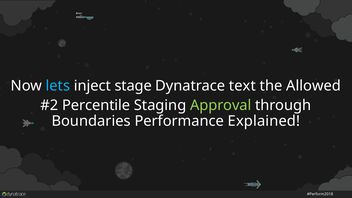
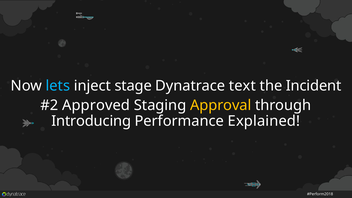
Allowed: Allowed -> Incident (314, 86)
Percentile: Percentile -> Approved (96, 105)
Approval colour: light green -> yellow (221, 105)
Boundaries: Boundaries -> Introducing (91, 121)
